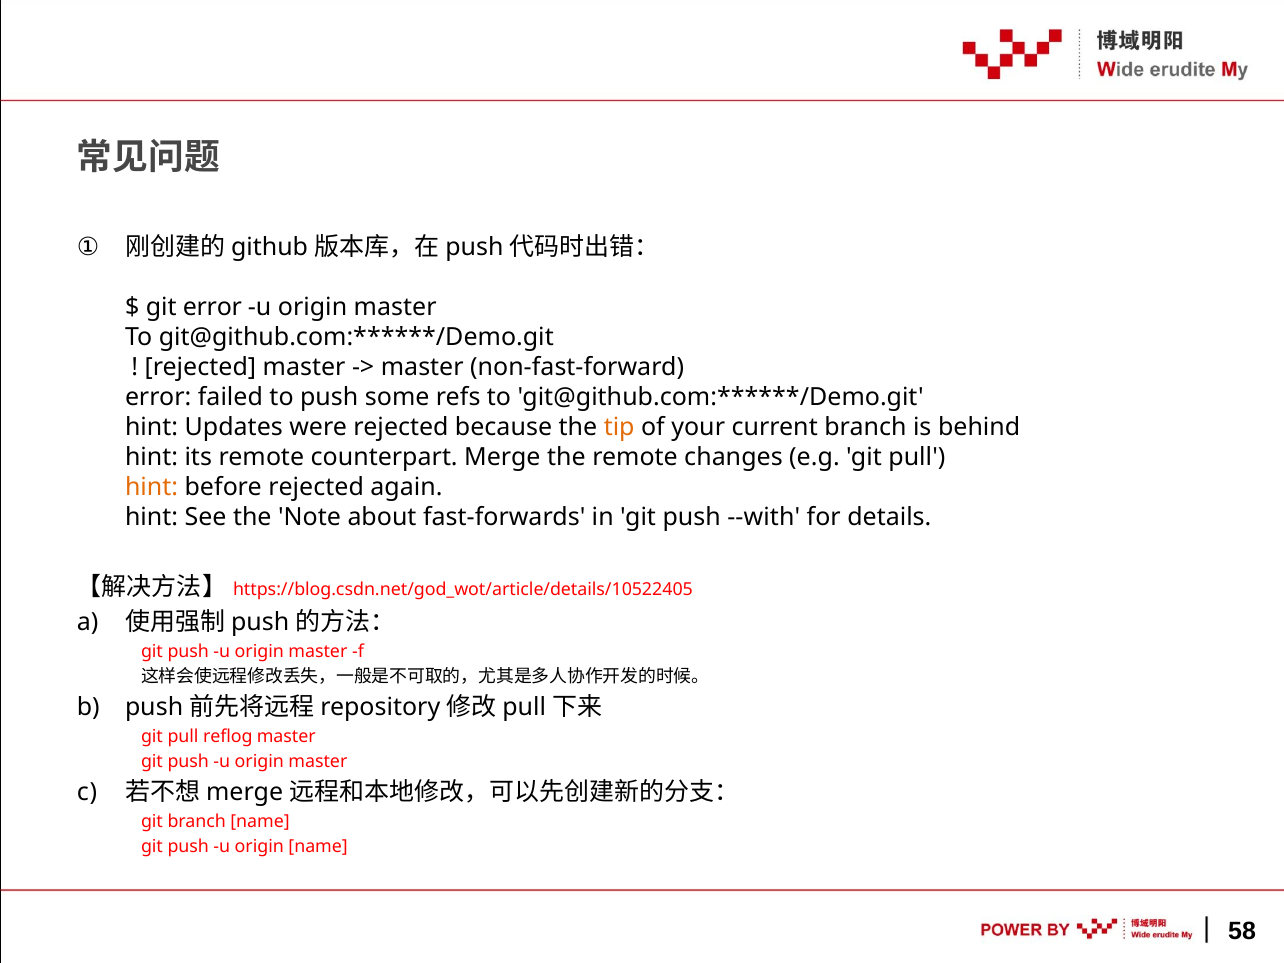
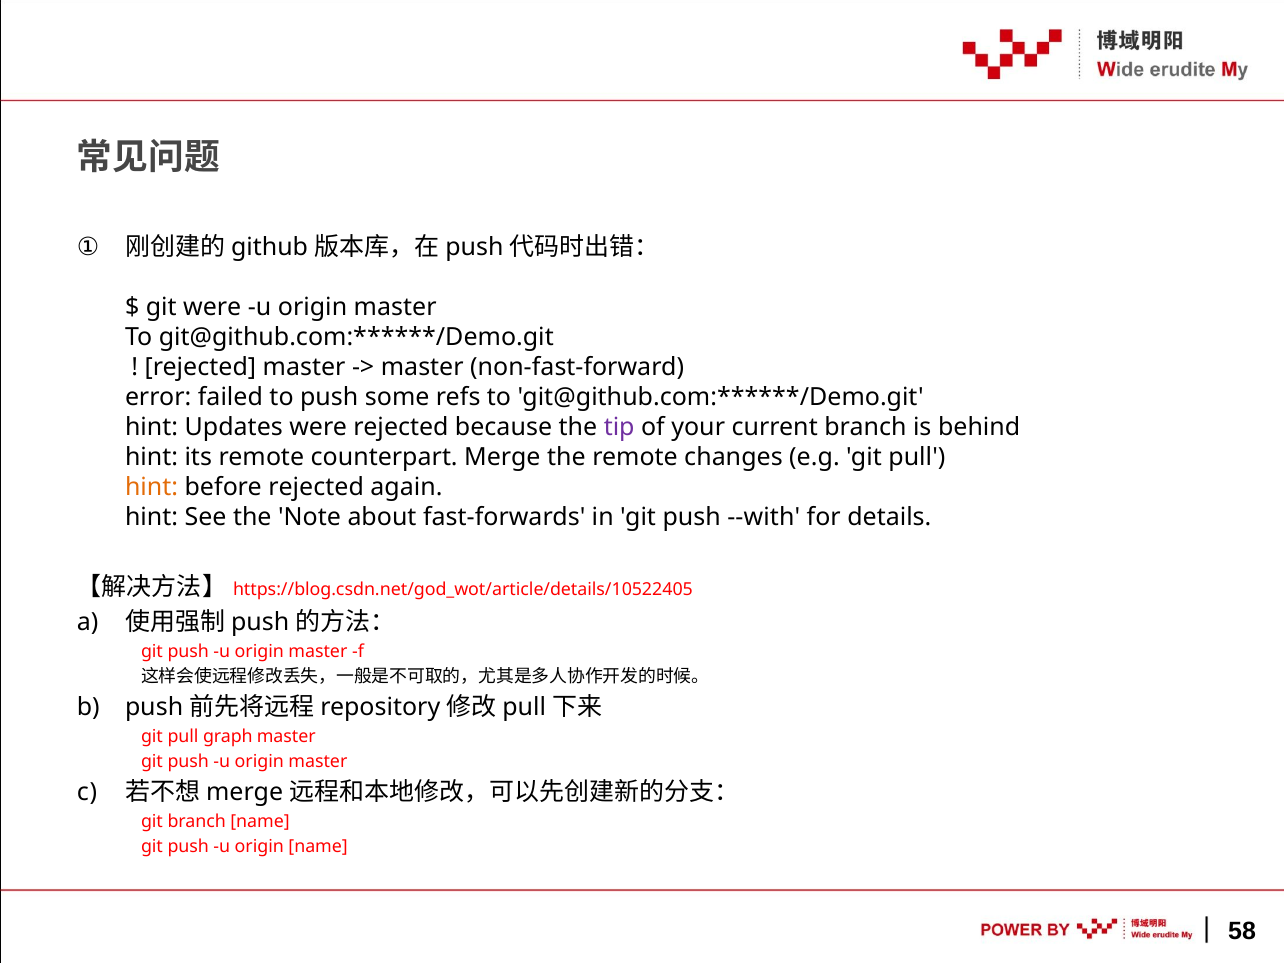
git error: error -> were (212, 308)
tip colour: orange -> purple (619, 428)
reflog: reflog -> graph (228, 736)
